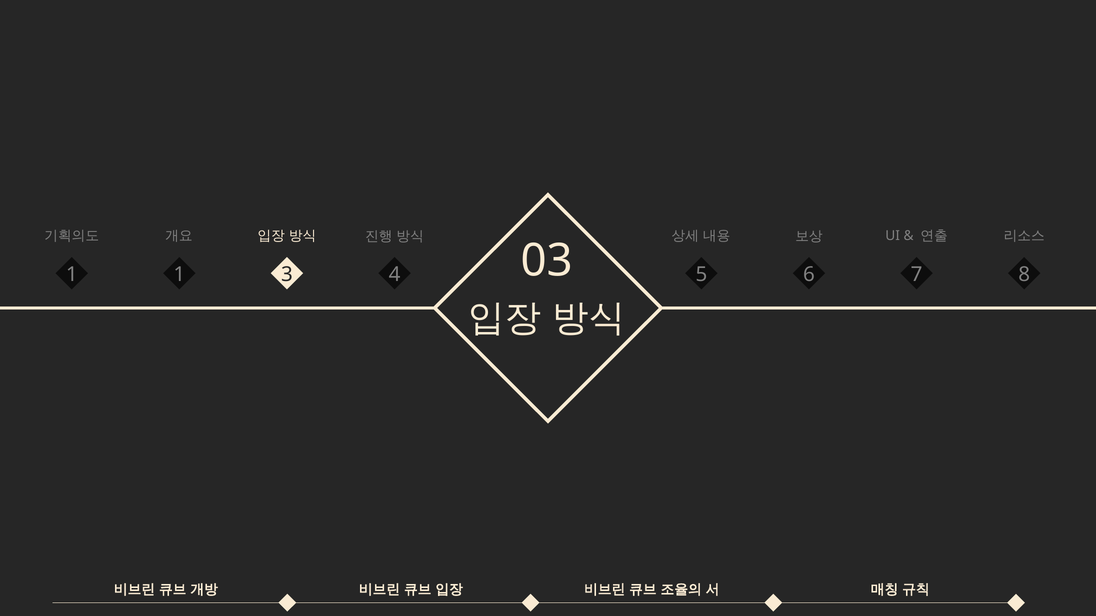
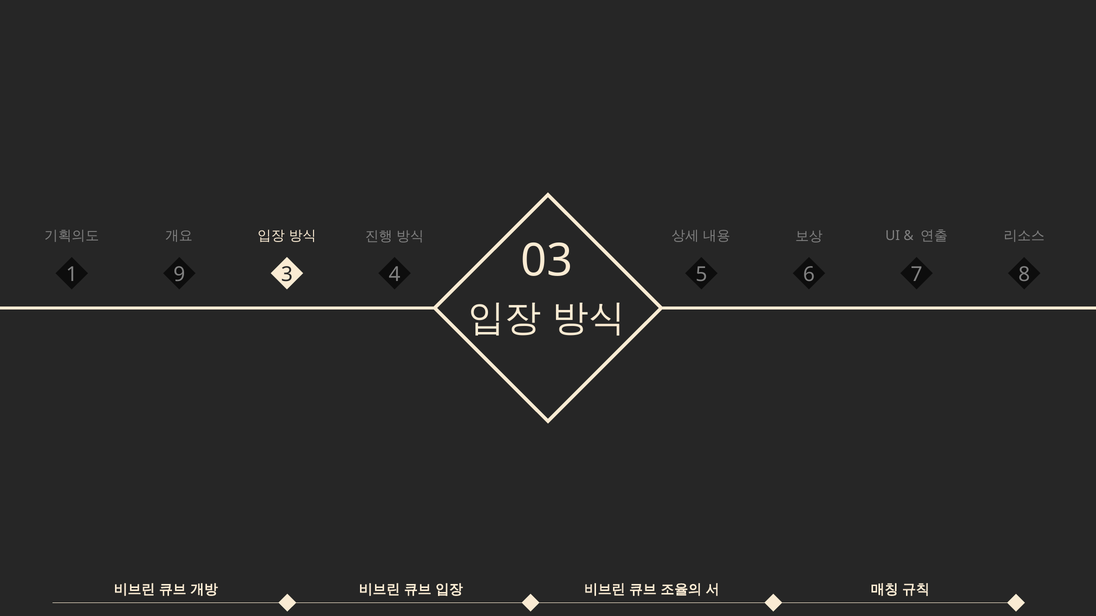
1 1: 1 -> 9 (179, 275)
